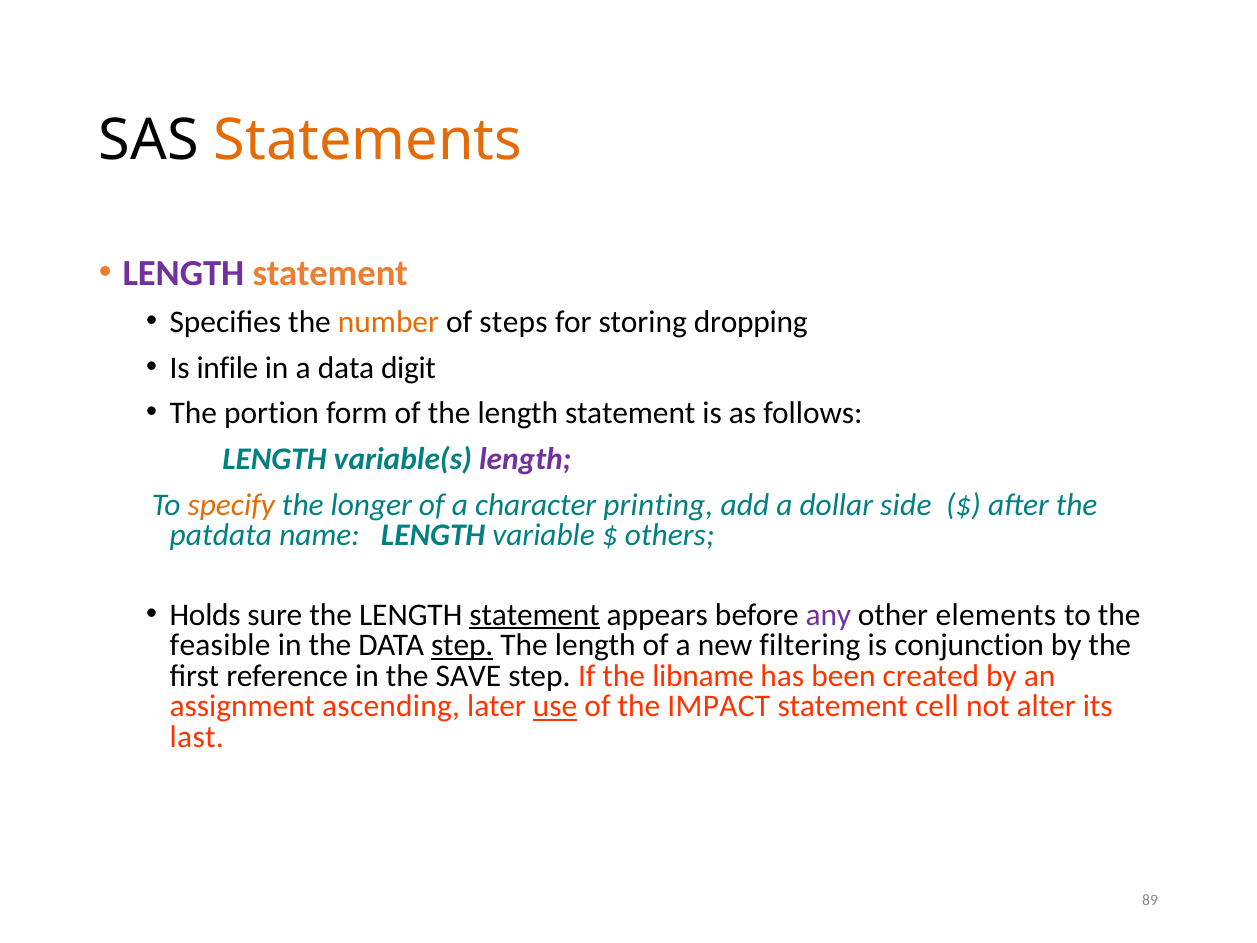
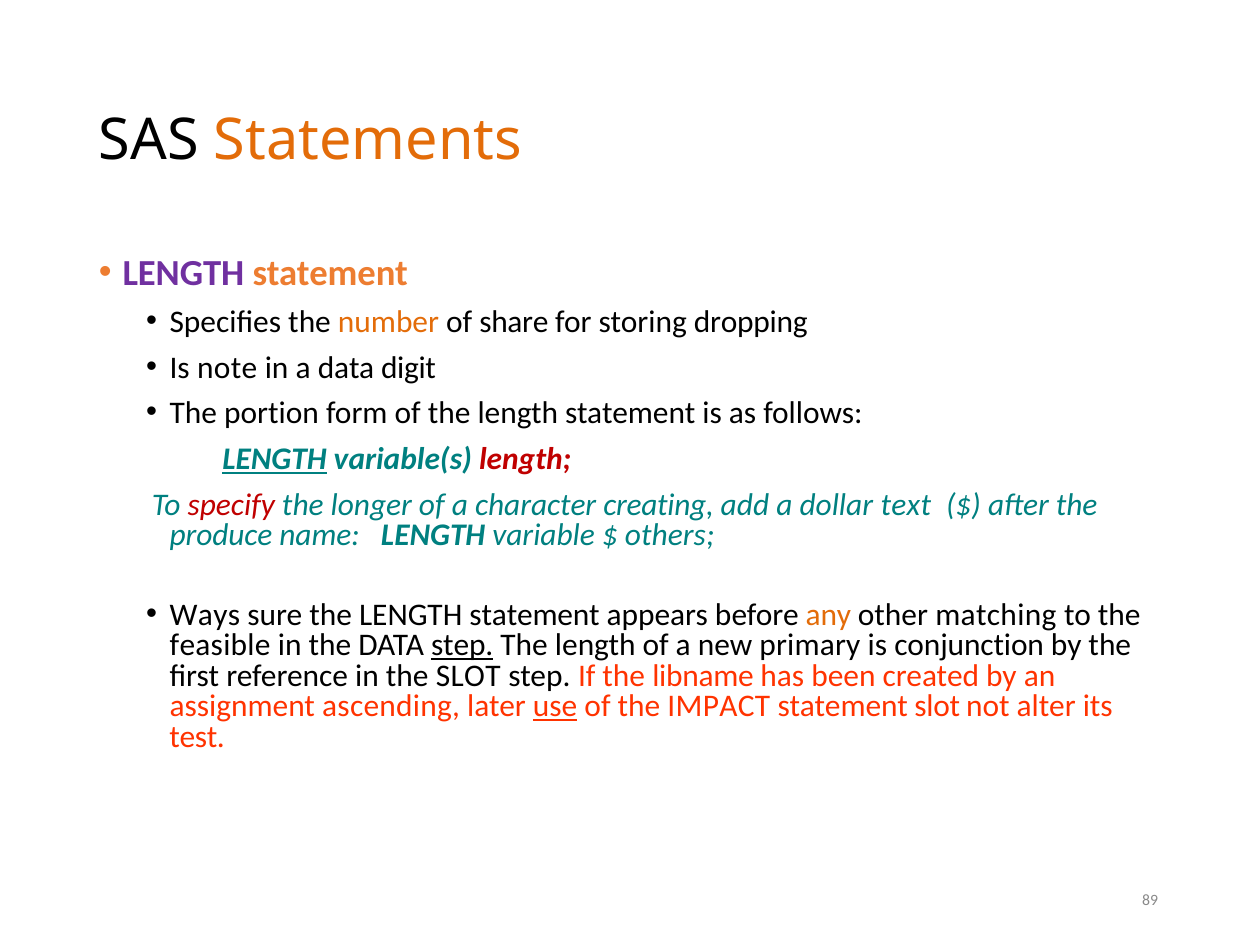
steps: steps -> share (514, 322)
infile: infile -> note (227, 368)
LENGTH underline: none -> present (274, 459)
length colour: purple -> red (525, 459)
specify colour: orange -> red (231, 505)
printing: printing -> creating (659, 505)
side: side -> text (906, 505)
patdata: patdata -> produce (221, 535)
Holds: Holds -> Ways (205, 615)
statement underline: present -> none (535, 615)
any colour: purple -> orange (828, 615)
elements: elements -> matching (996, 615)
filtering: filtering -> primary (810, 645)
the SAVE: SAVE -> SLOT (468, 676)
statement cell: cell -> slot (937, 706)
last: last -> test (197, 737)
